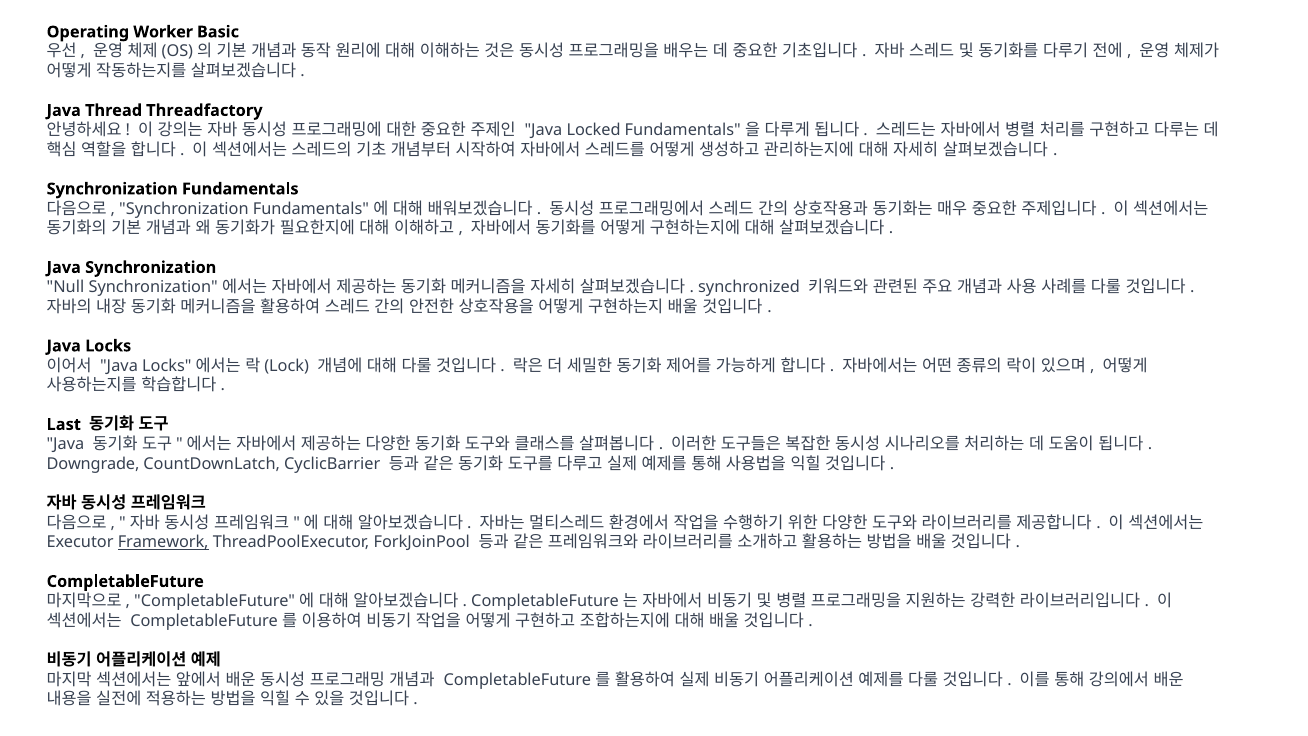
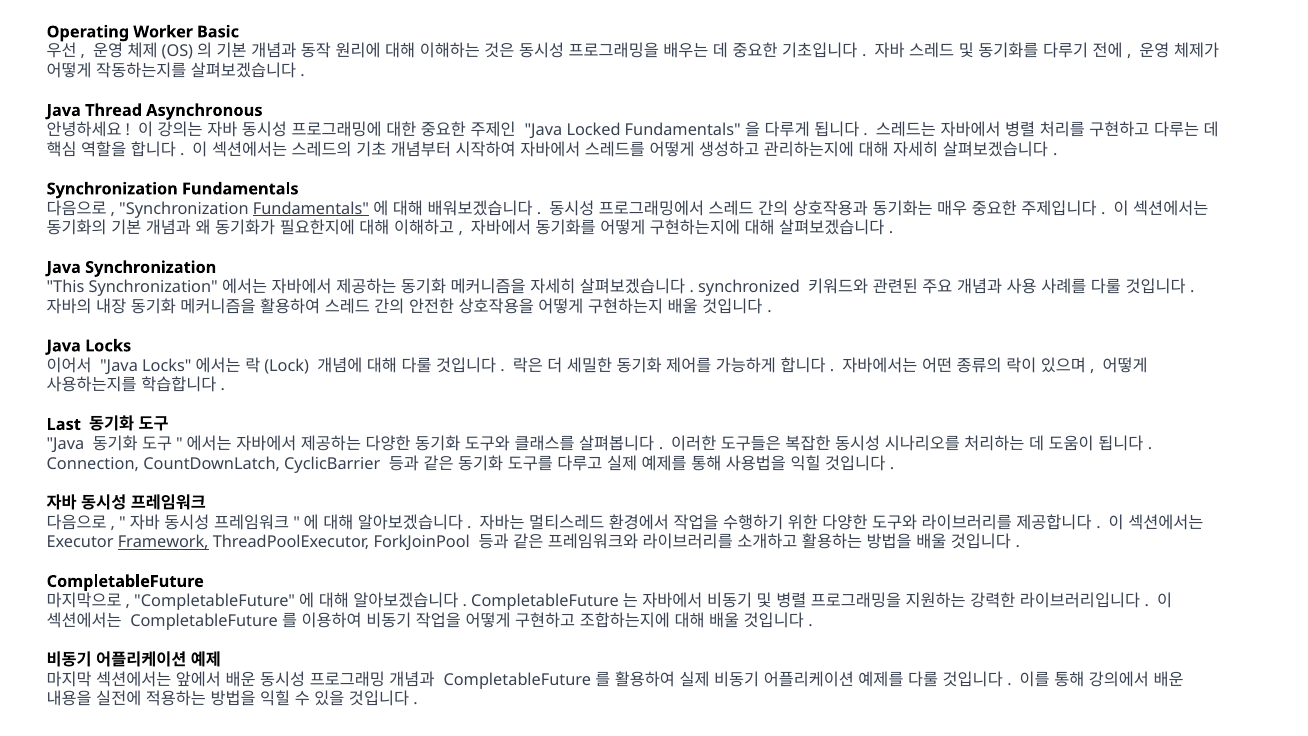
Threadfactory: Threadfactory -> Asynchronous (204, 110)
Fundamentals underline: none -> present (311, 209)
Null: Null -> This (65, 287)
Downgrade: Downgrade -> Connection (93, 464)
